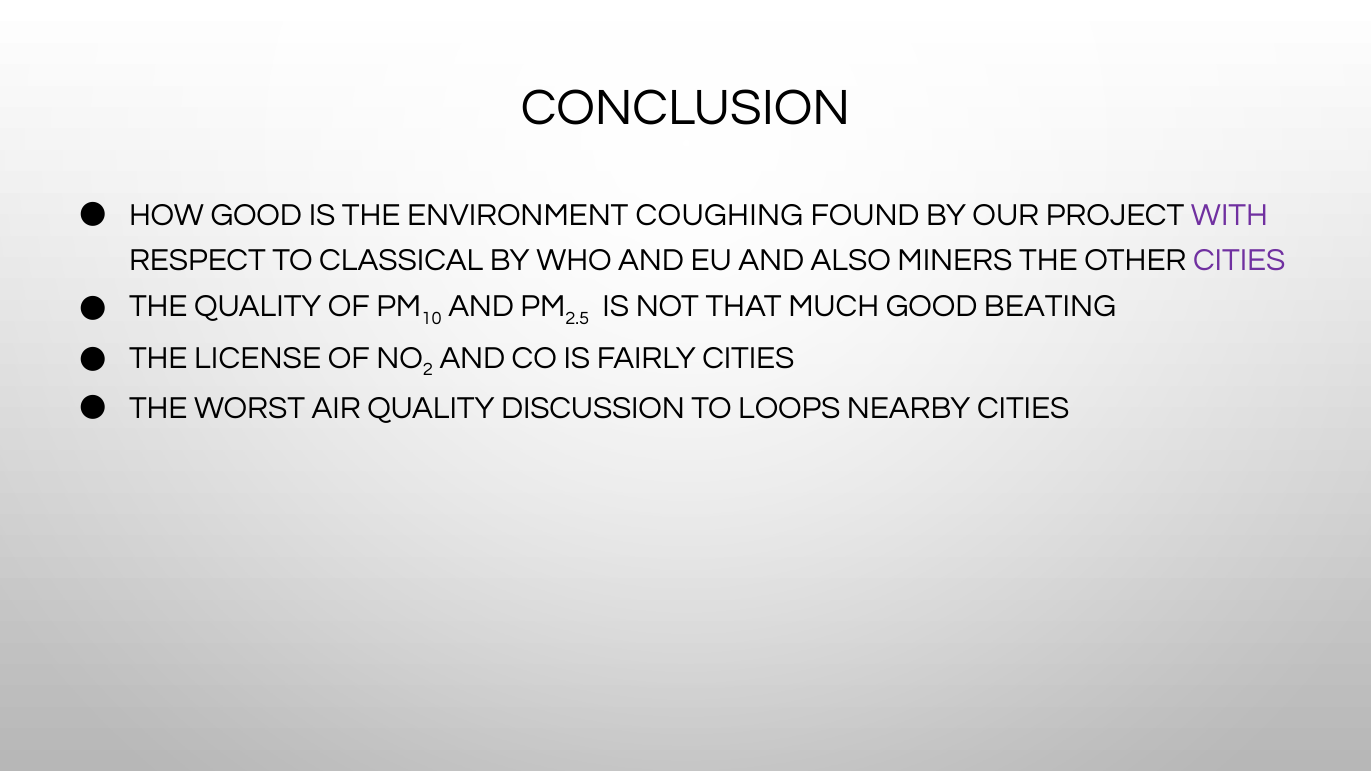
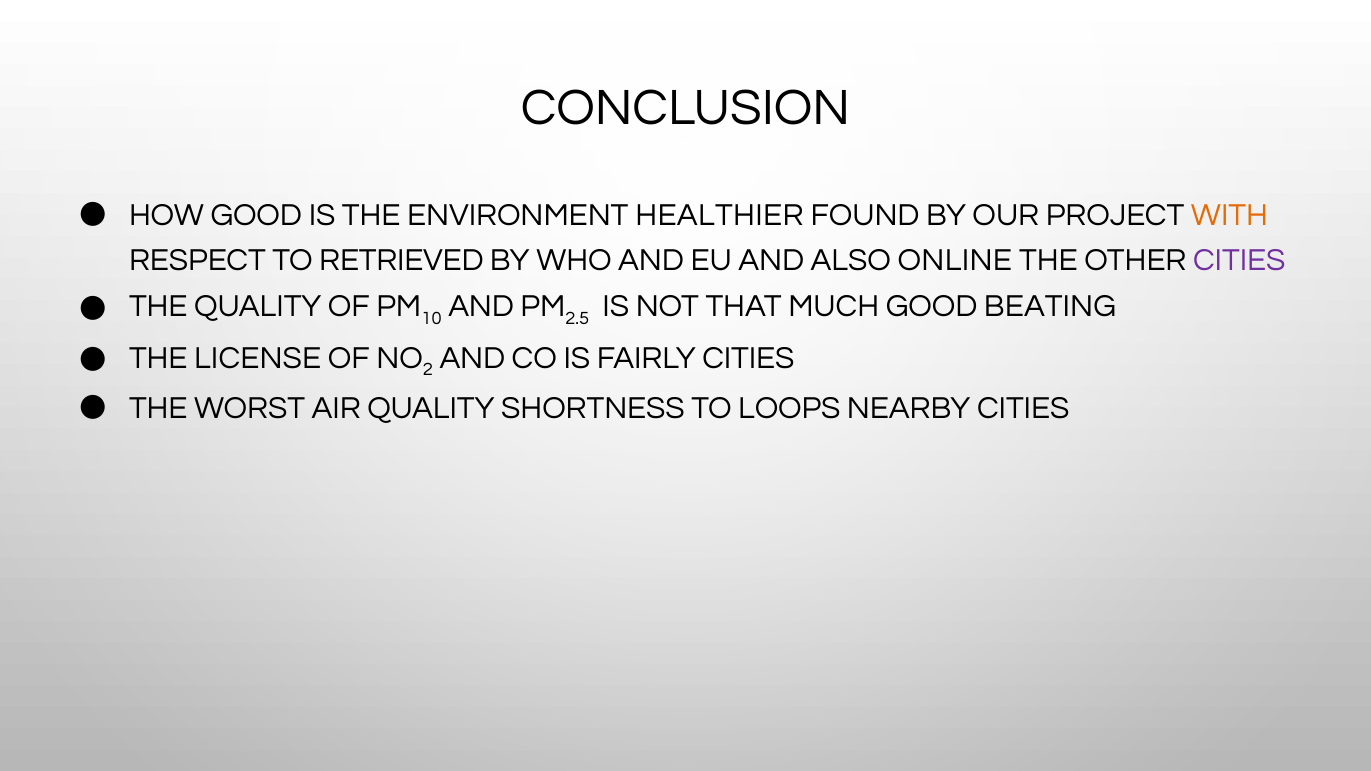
COUGHING: COUGHING -> HEALTHIER (719, 215)
WITH colour: purple -> orange (1229, 215)
CLASSICAL: CLASSICAL -> RETRIEVED (401, 260)
MINERS: MINERS -> ONLINE (955, 260)
DISCUSSION: DISCUSSION -> SHORTNESS (593, 408)
